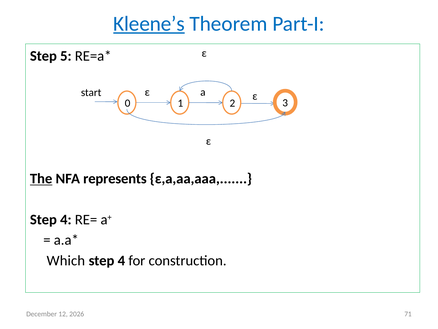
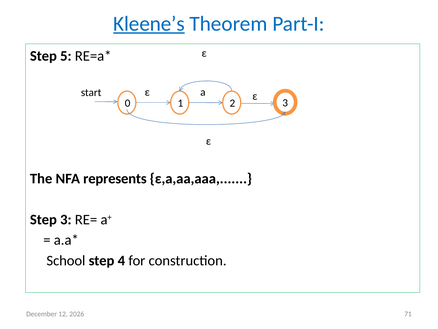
The underline: present -> none (41, 178)
4: 4 -> 3 (66, 219)
Which: Which -> School (66, 260)
